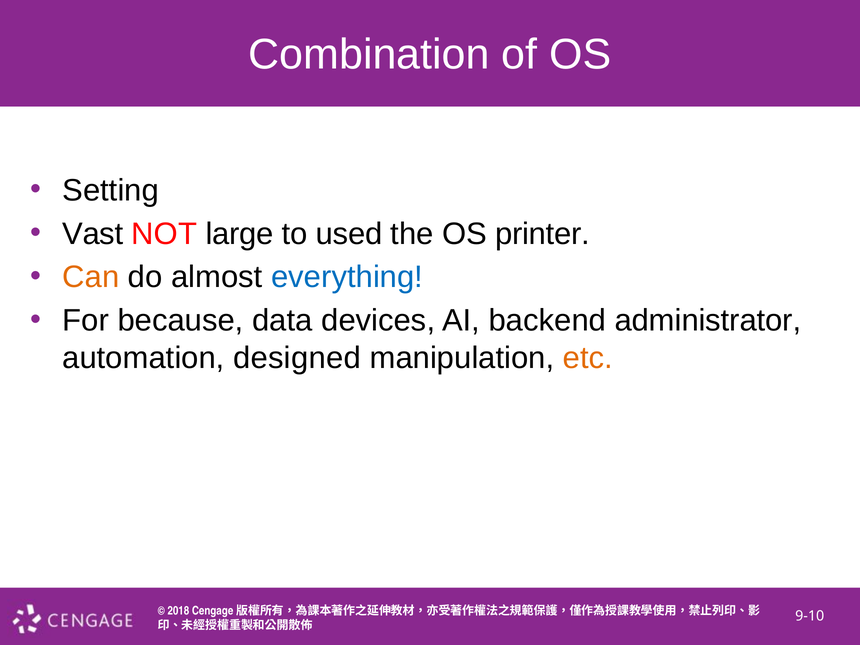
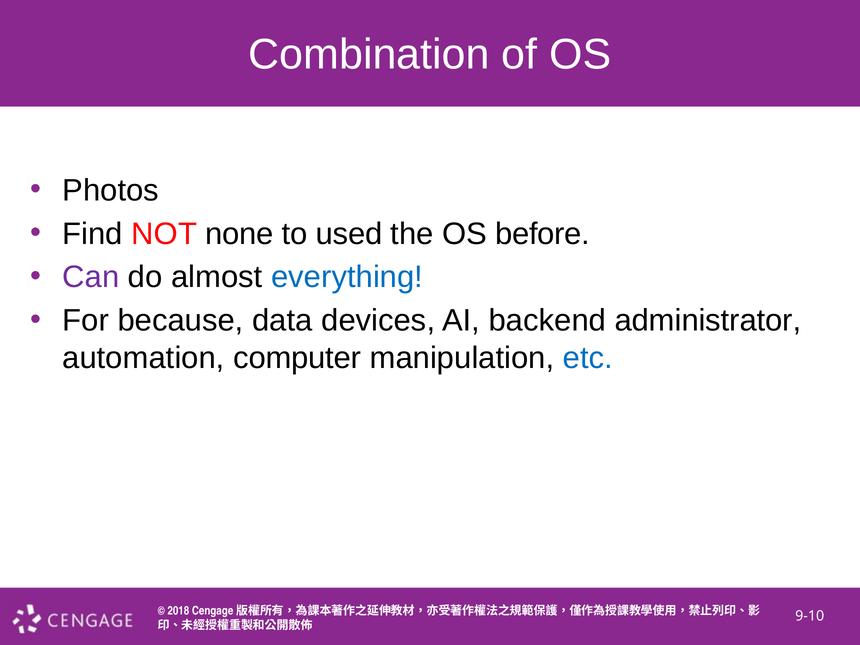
Setting: Setting -> Photos (111, 190)
Vast: Vast -> Find (93, 234)
large: large -> none (240, 234)
printer: printer -> before (542, 234)
Can colour: orange -> purple (91, 277)
designed: designed -> computer (297, 358)
etc colour: orange -> blue (588, 358)
